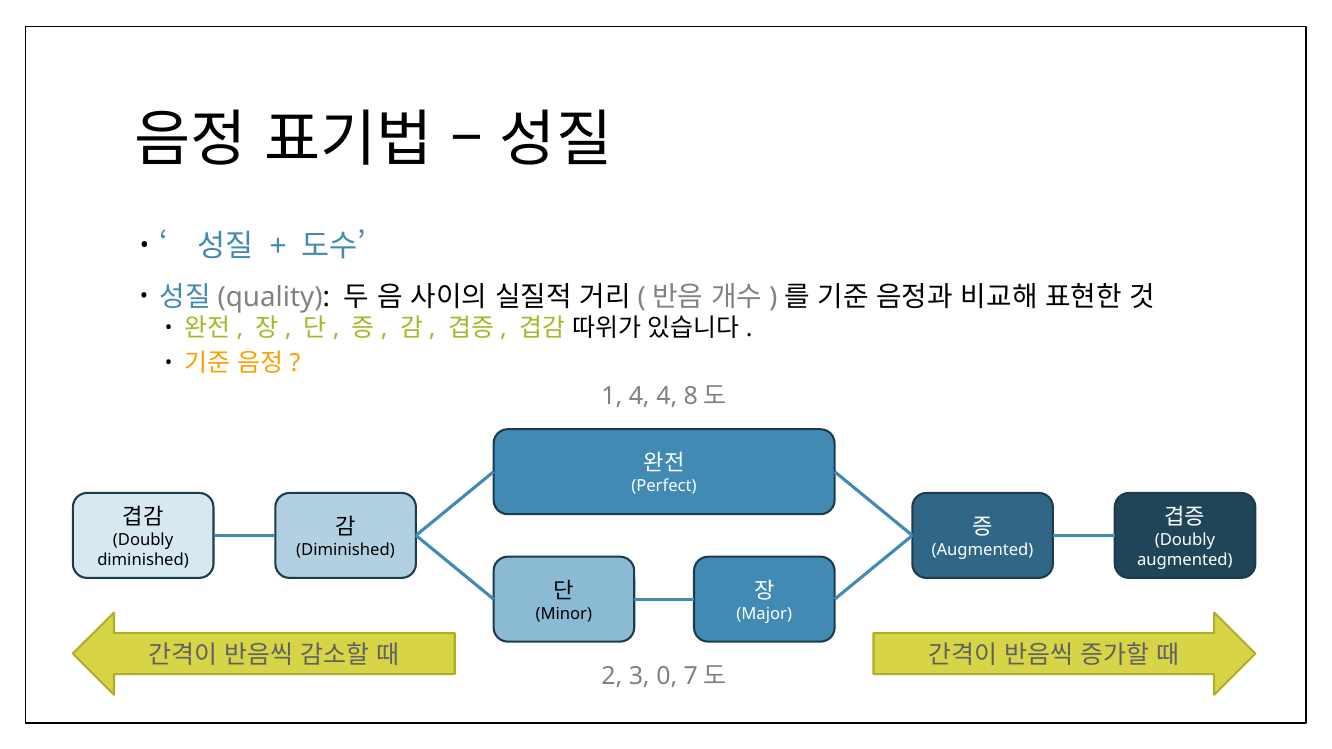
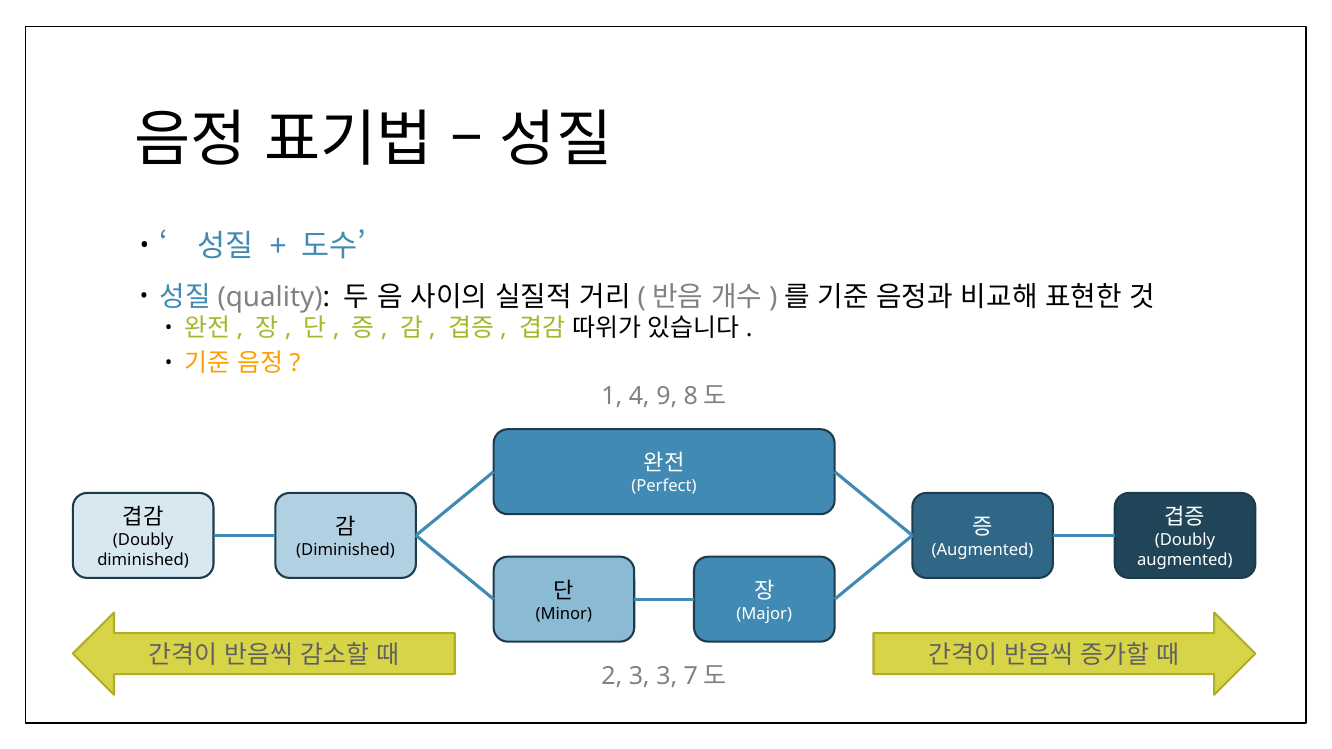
4 4: 4 -> 9 (667, 396)
3 0: 0 -> 3 (667, 676)
